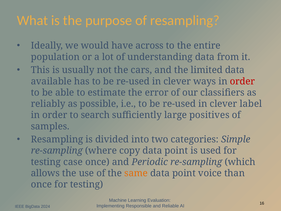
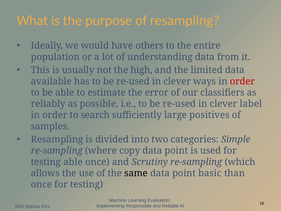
across: across -> others (150, 46)
cars: cars -> high (141, 70)
testing case: case -> able (73, 162)
Periodic: Periodic -> Scrutiny (150, 162)
same colour: orange -> black (136, 173)
voice: voice -> basic (210, 173)
